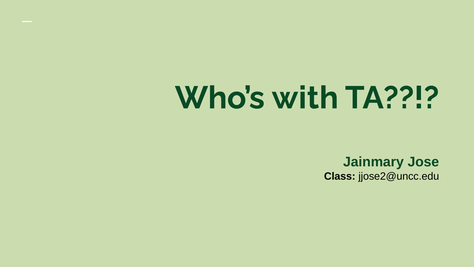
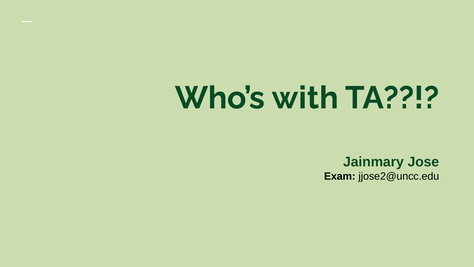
Class: Class -> Exam (340, 176)
